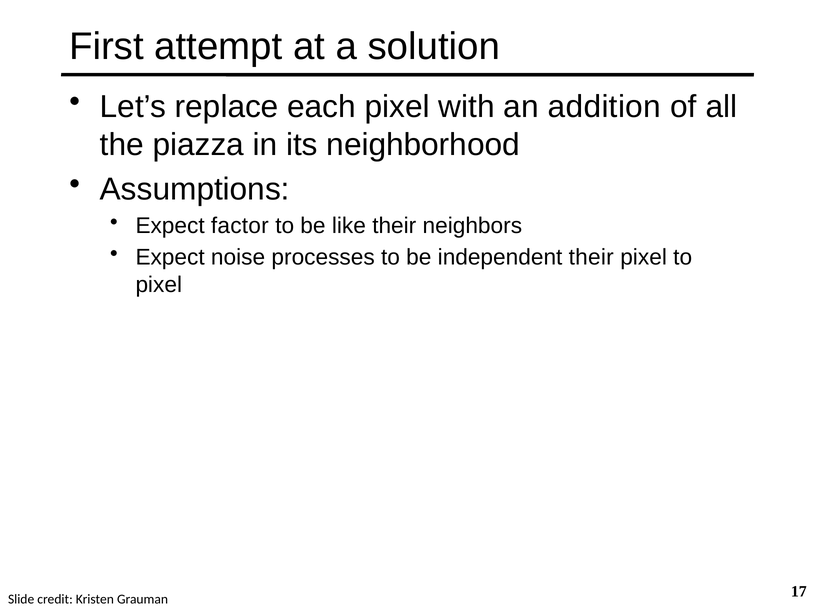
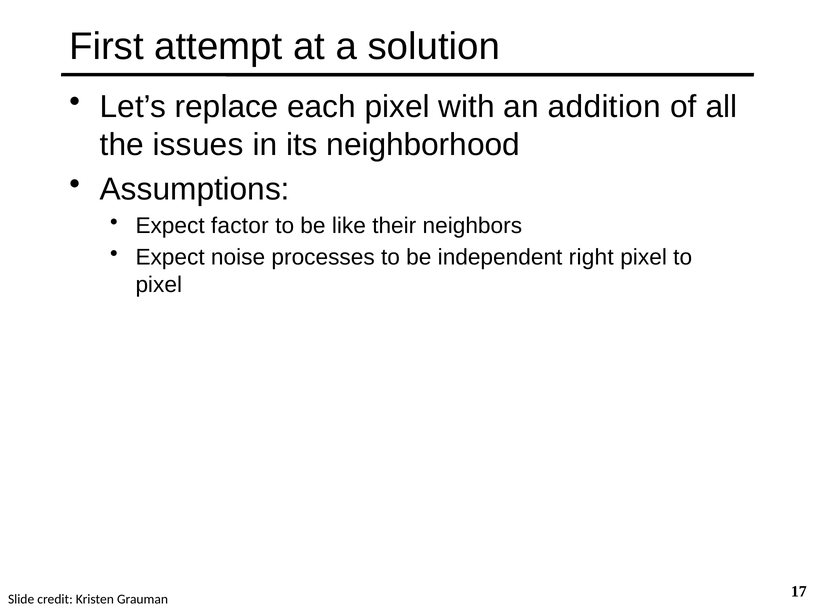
piazza: piazza -> issues (198, 145)
independent their: their -> right (591, 257)
